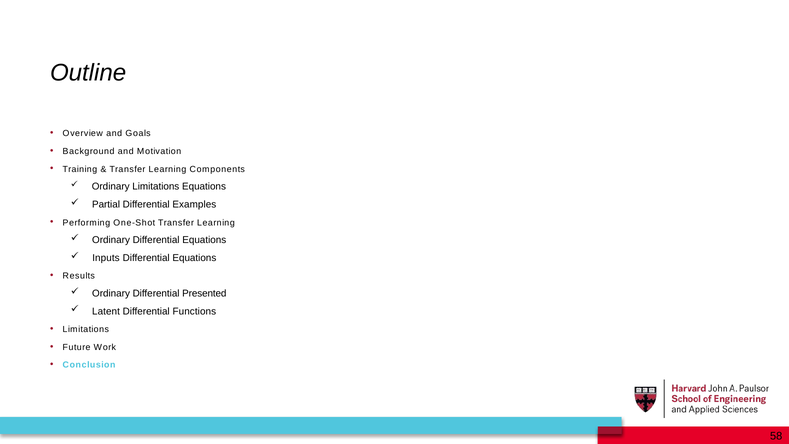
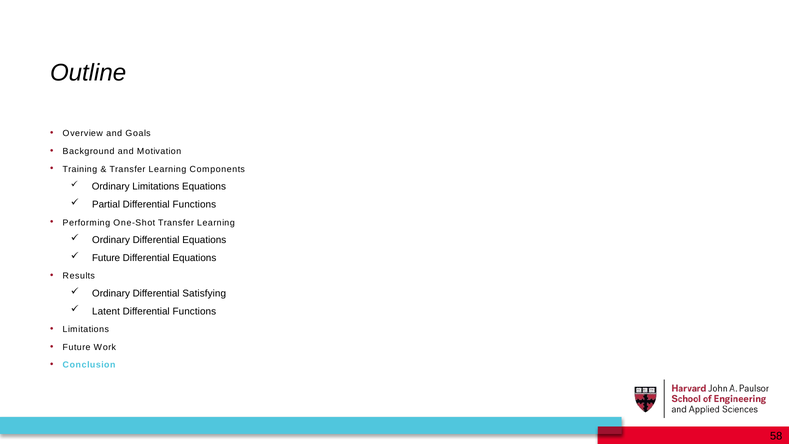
Partial Differential Examples: Examples -> Functions (194, 204)
Inputs: Inputs -> Future (106, 258)
Presented: Presented -> Satisfying (204, 293)
